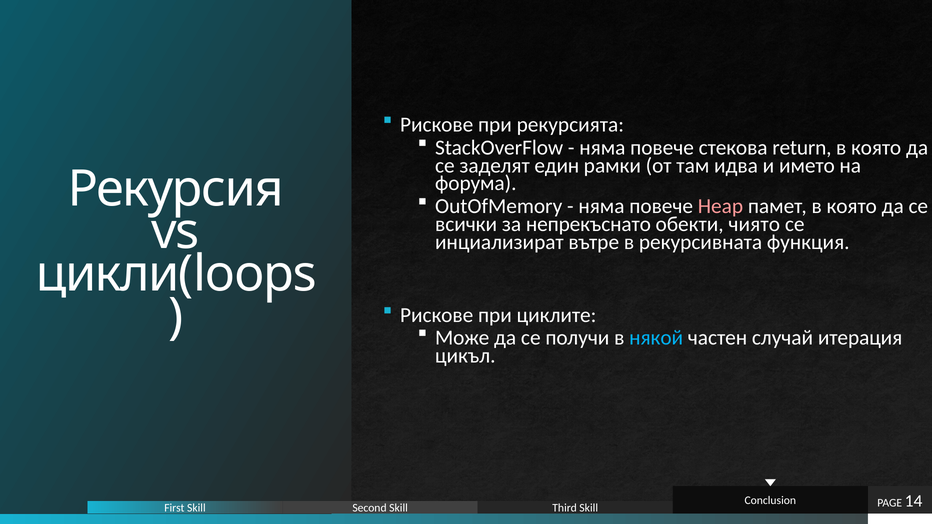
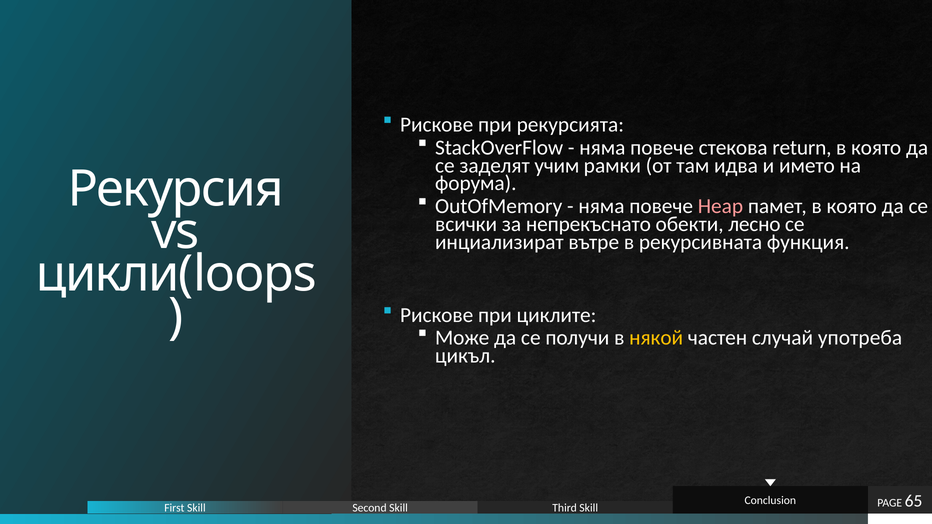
един: един -> учим (557, 166)
чиято: чиято -> лесно (754, 224)
някой colour: light blue -> yellow (656, 338)
итерация: итерация -> употреба (860, 338)
14: 14 -> 65 (914, 501)
